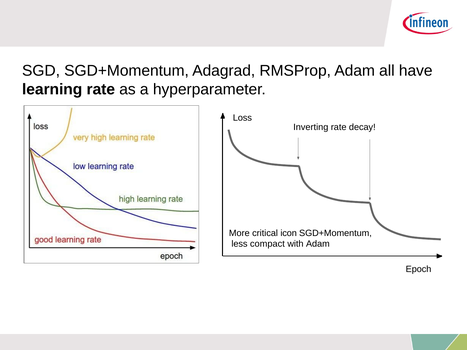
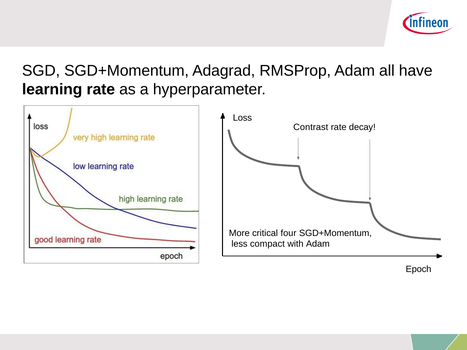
Inverting: Inverting -> Contrast (311, 127)
icon: icon -> four (289, 233)
